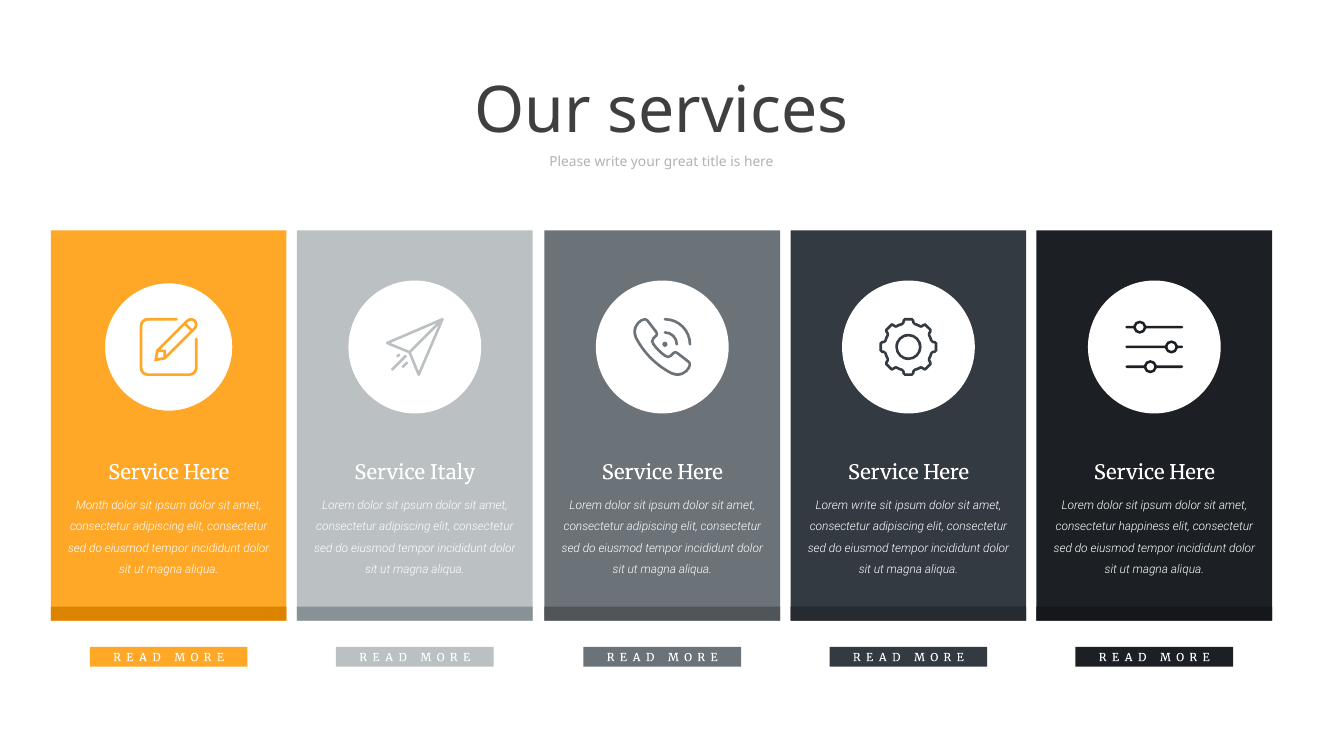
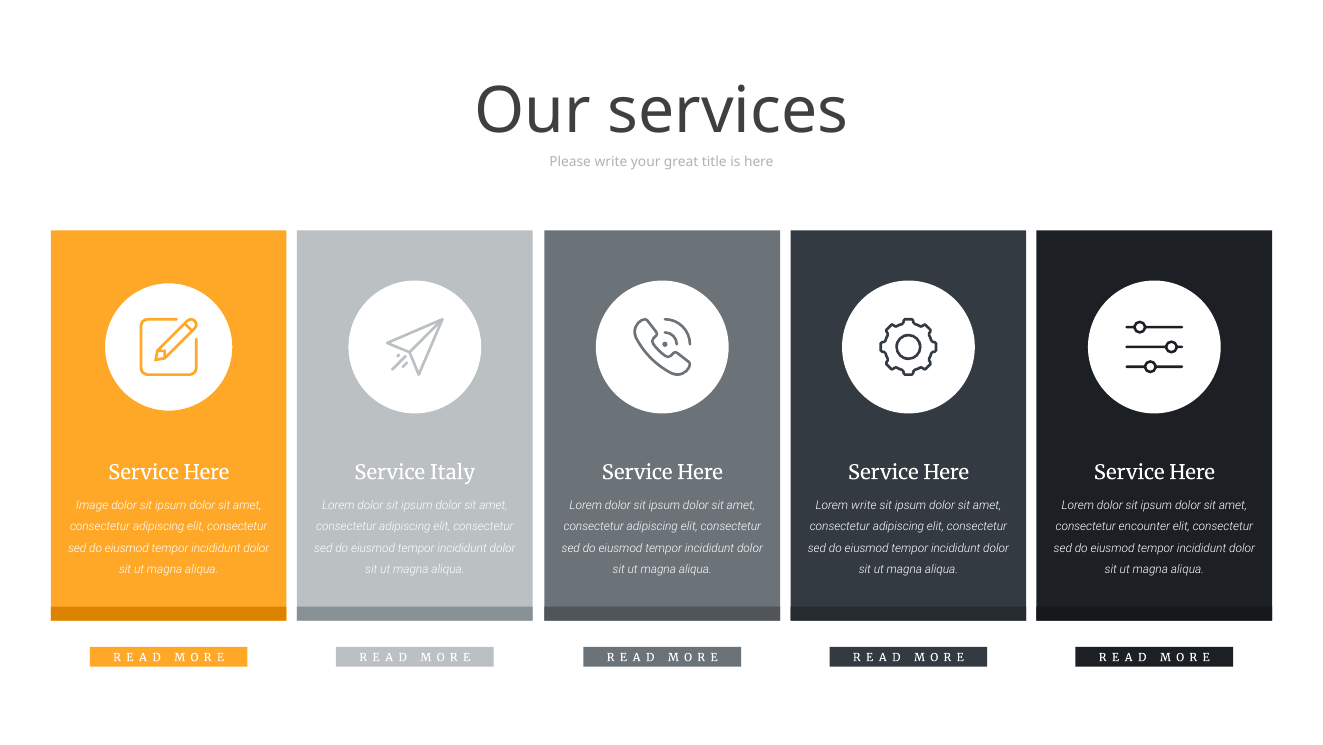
Month: Month -> Image (92, 505)
happiness: happiness -> encounter (1144, 526)
